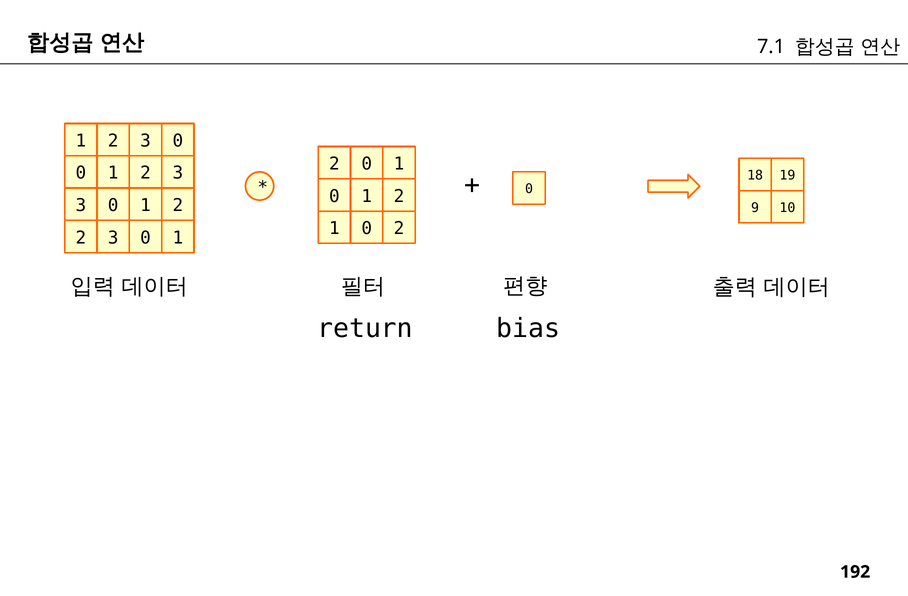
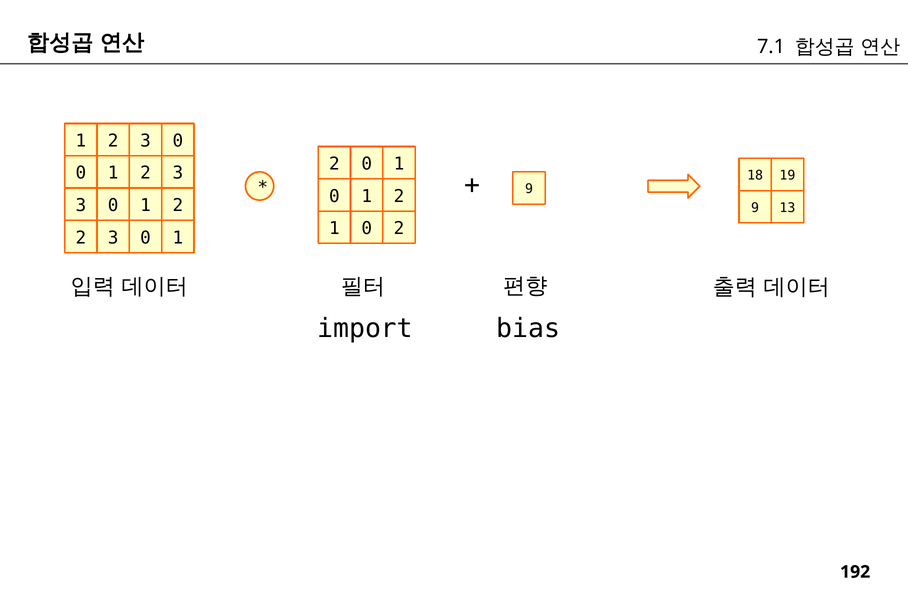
0: 0 -> 9 (529, 189)
10: 10 -> 13 (787, 208)
return: return -> import (365, 329)
